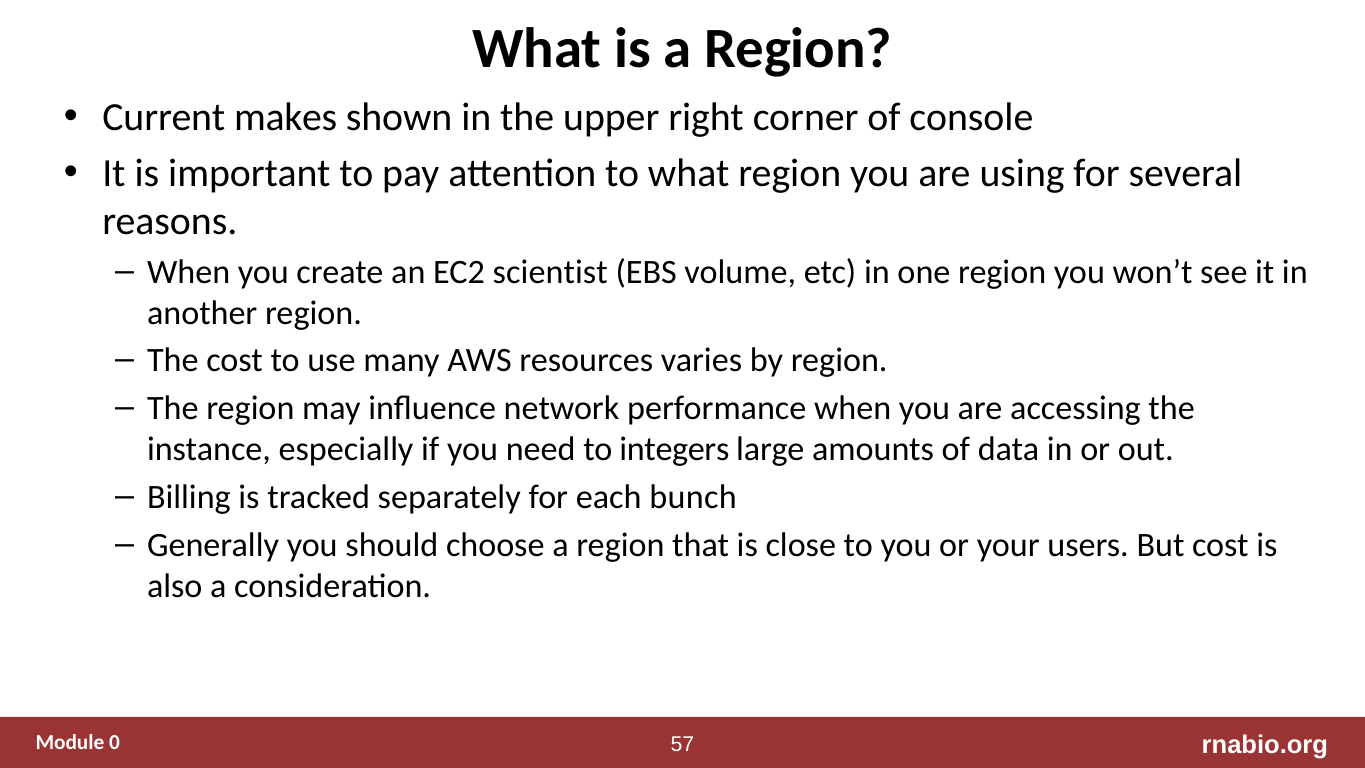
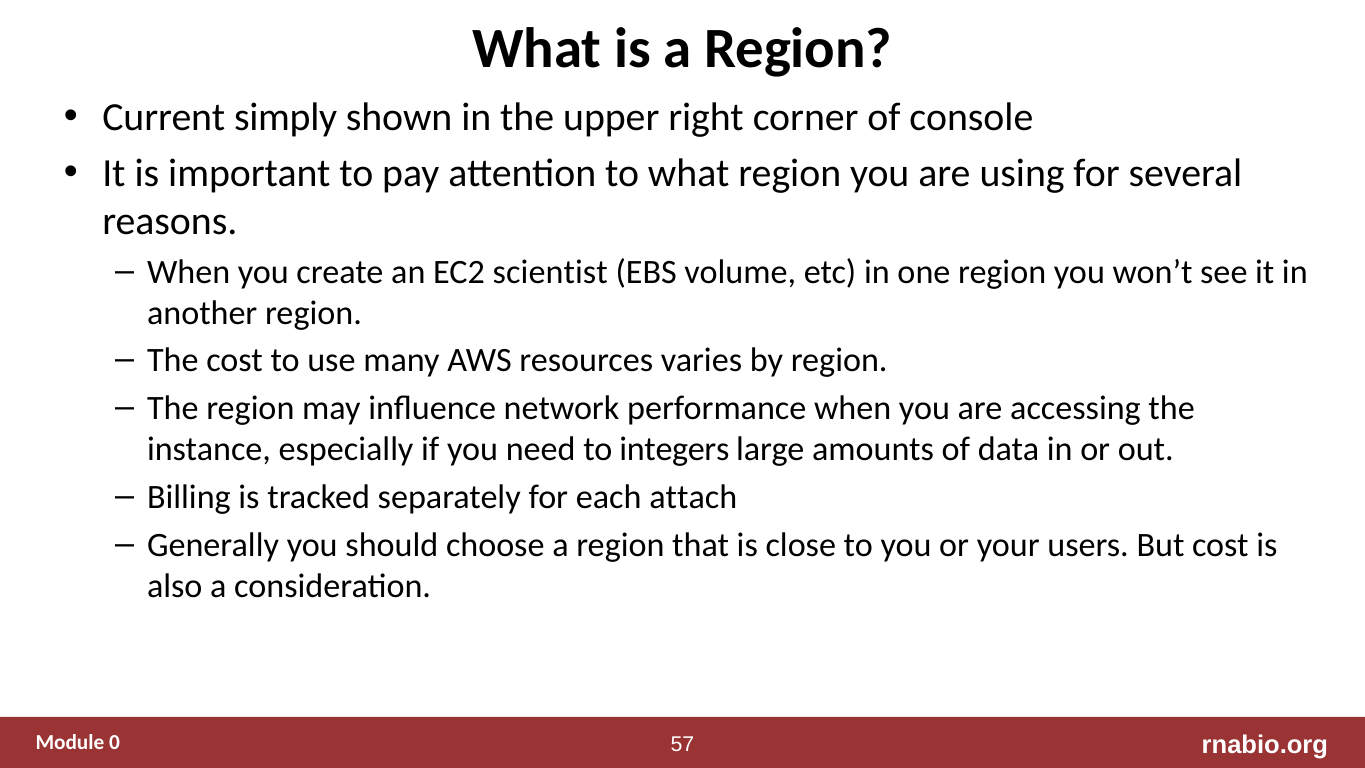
makes: makes -> simply (286, 117)
bunch: bunch -> attach (693, 497)
